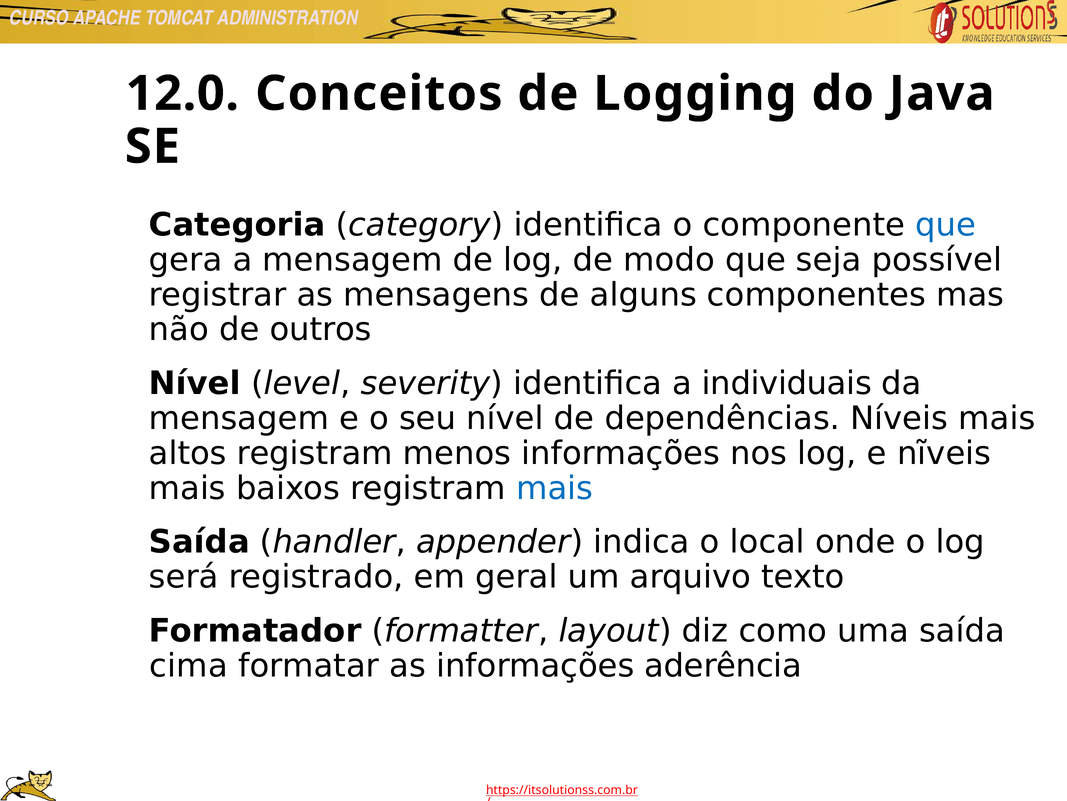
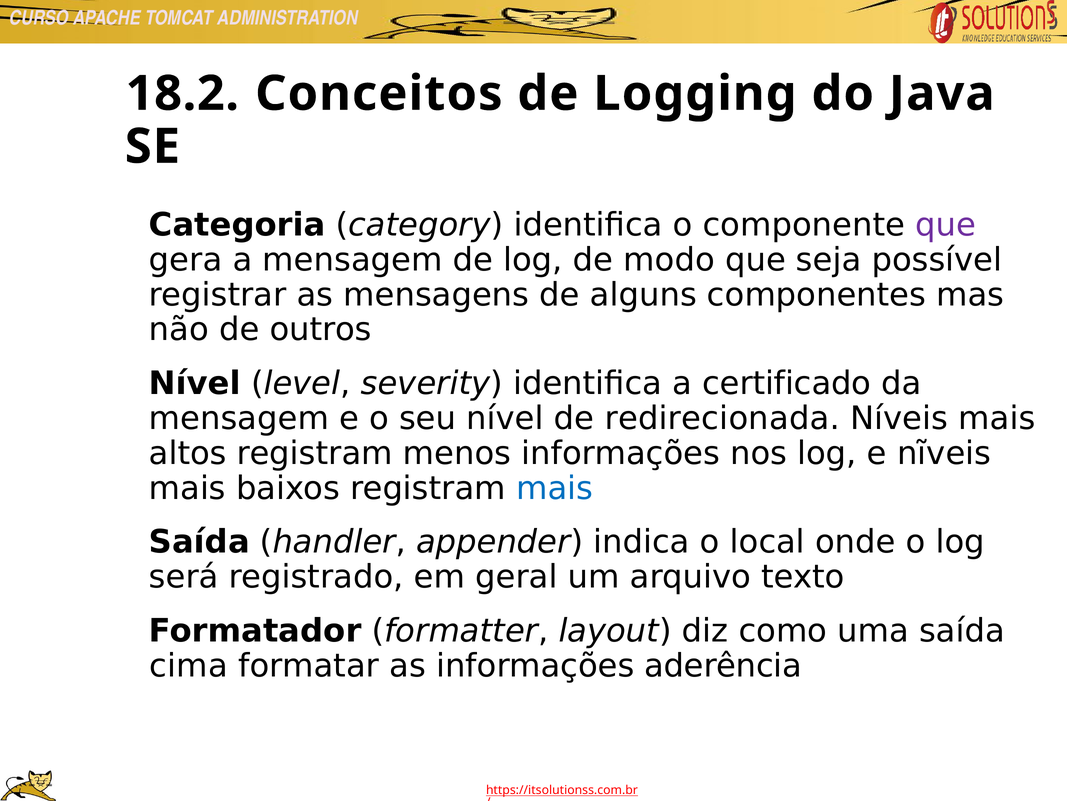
12.0: 12.0 -> 18.2 (182, 94)
que colour: blue -> purple (946, 225)
individuais: individuais -> certificado (787, 383)
dependências: dependências -> redirecionada (722, 418)
